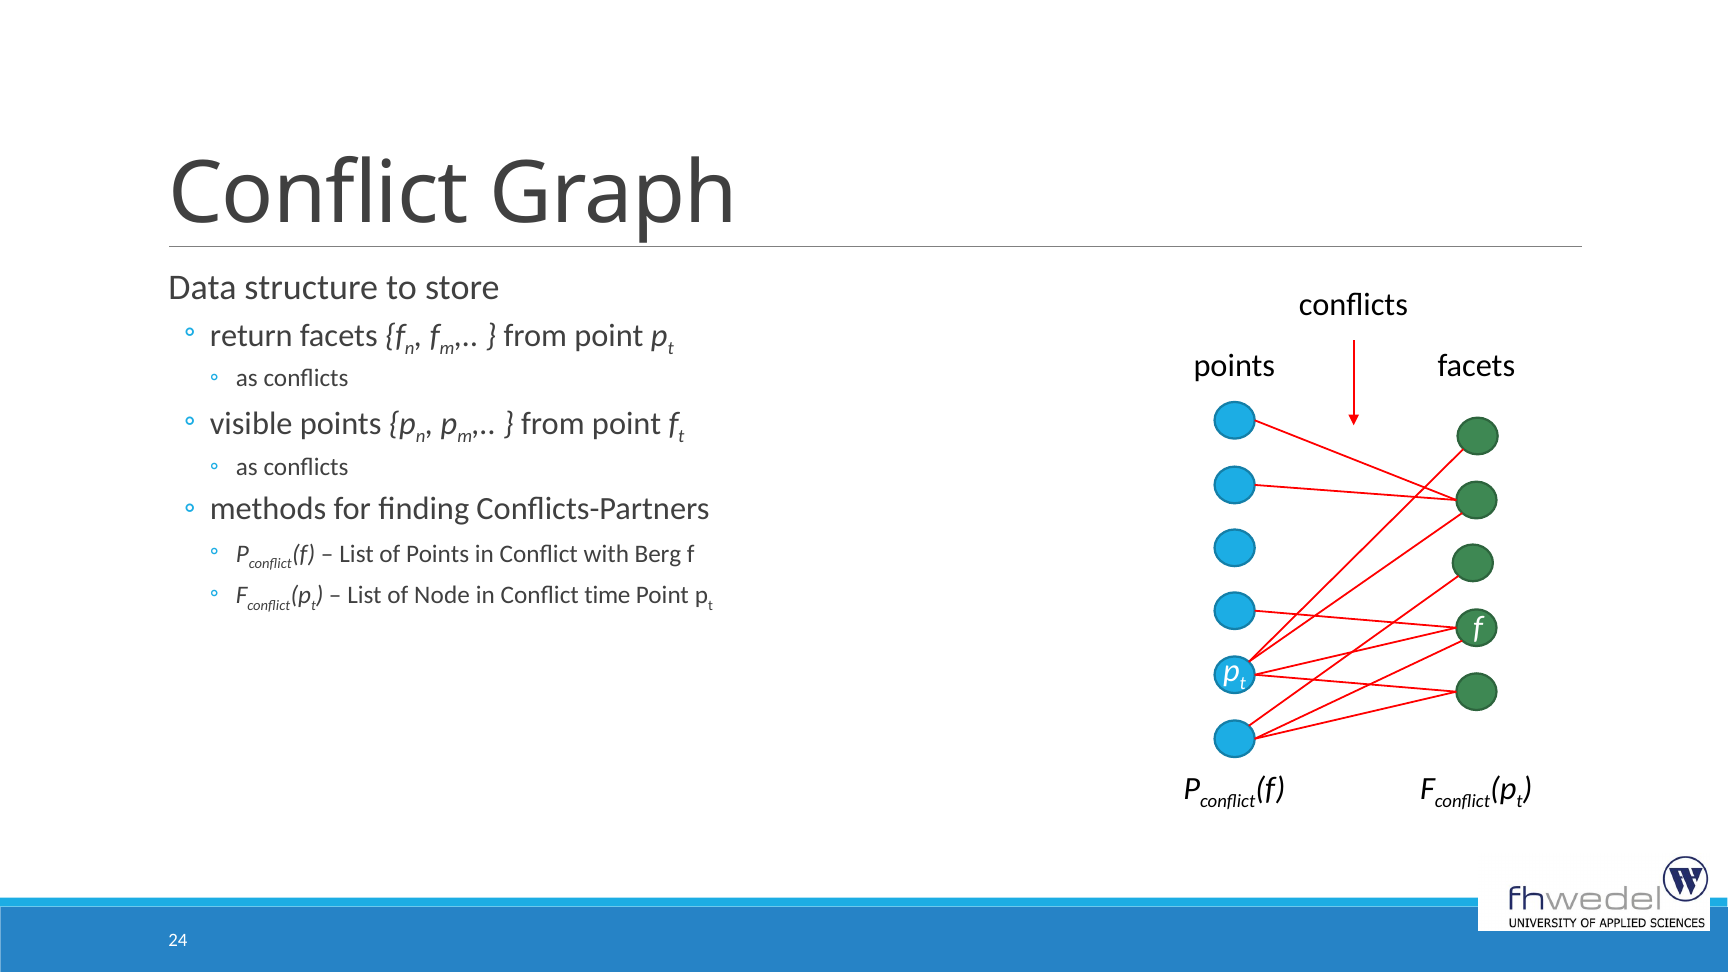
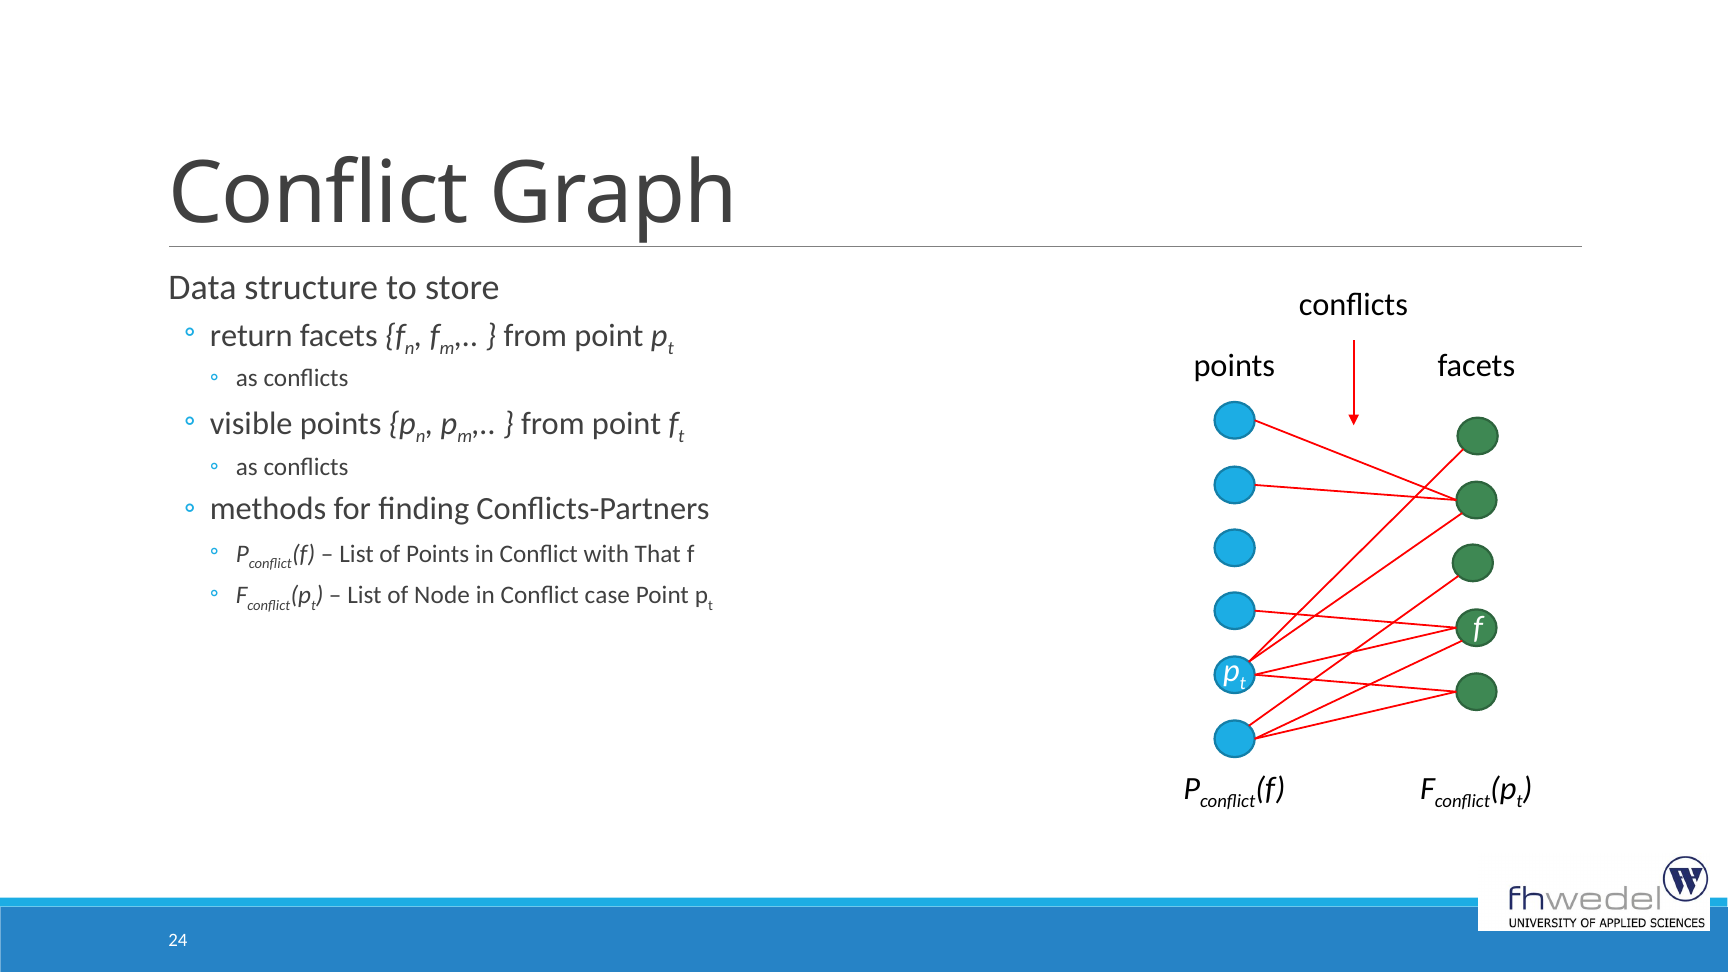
Berg: Berg -> That (658, 554)
time: time -> case (607, 595)
